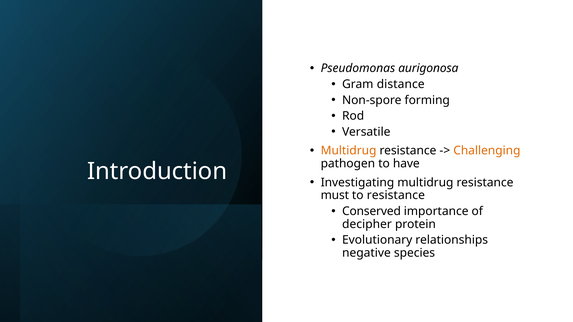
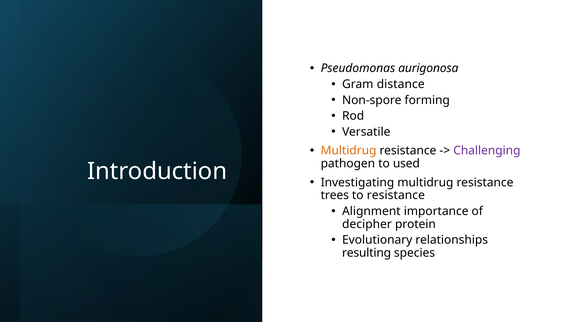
Challenging colour: orange -> purple (487, 151)
have: have -> used (406, 164)
must: must -> trees (335, 196)
Conserved: Conserved -> Alignment (371, 211)
negative: negative -> resulting (367, 253)
